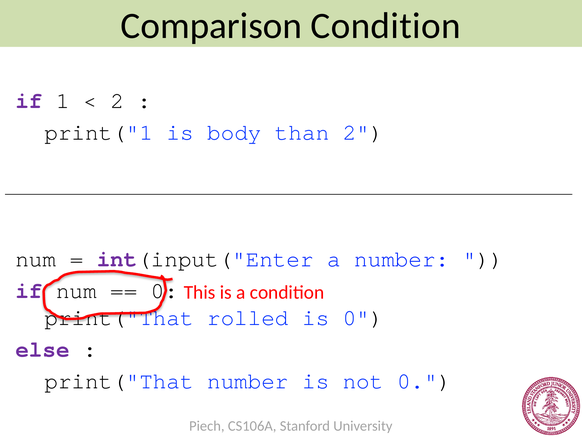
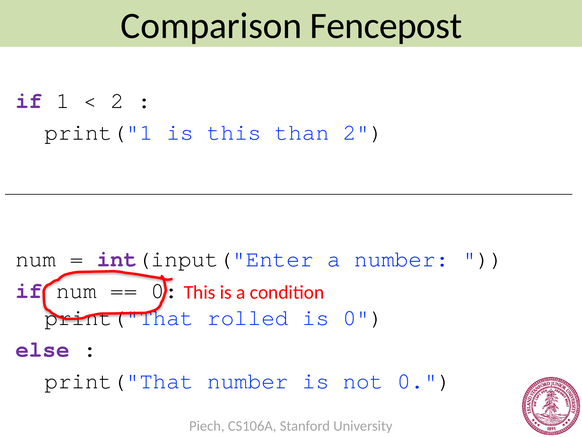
Comparison Condition: Condition -> Fencepost (386, 26)
is body: body -> this (234, 132)
